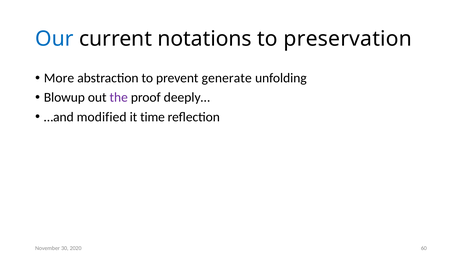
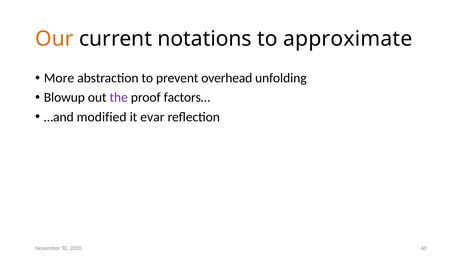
Our colour: blue -> orange (54, 39)
preservation: preservation -> approximate (348, 39)
generate: generate -> overhead (227, 78)
deeply…: deeply… -> factors… (187, 97)
time: time -> evar (152, 117)
